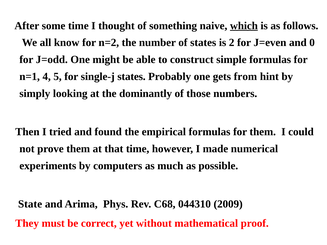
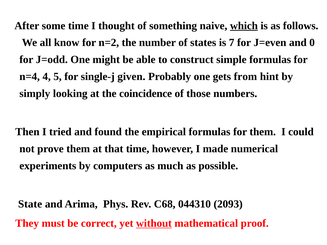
2: 2 -> 7 (232, 43)
n=1: n=1 -> n=4 (30, 77)
single-j states: states -> given (131, 77)
dominantly: dominantly -> coincidence (146, 94)
2009: 2009 -> 2093 (228, 204)
without underline: none -> present (154, 223)
